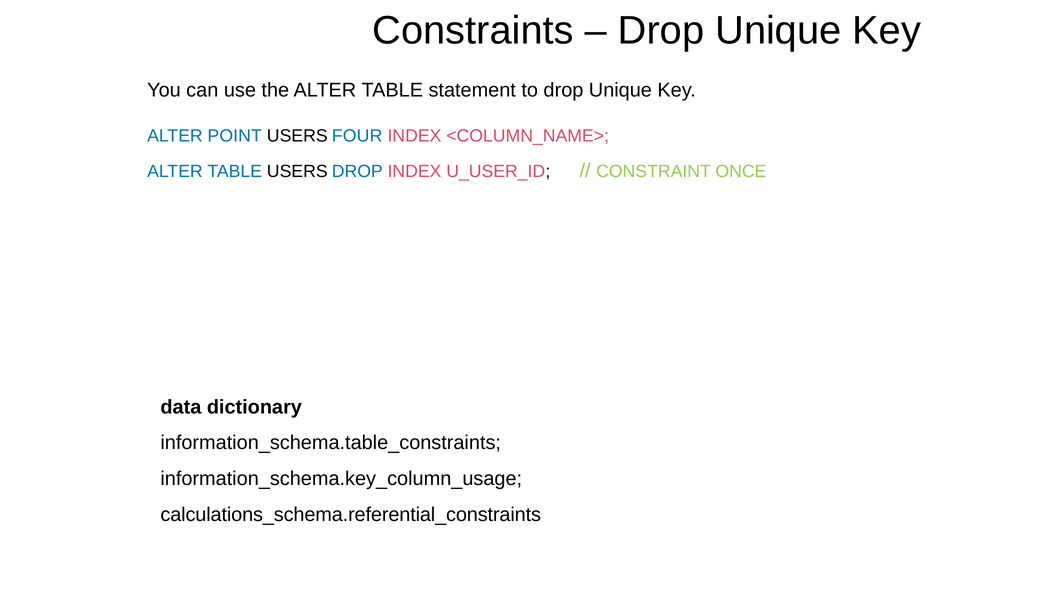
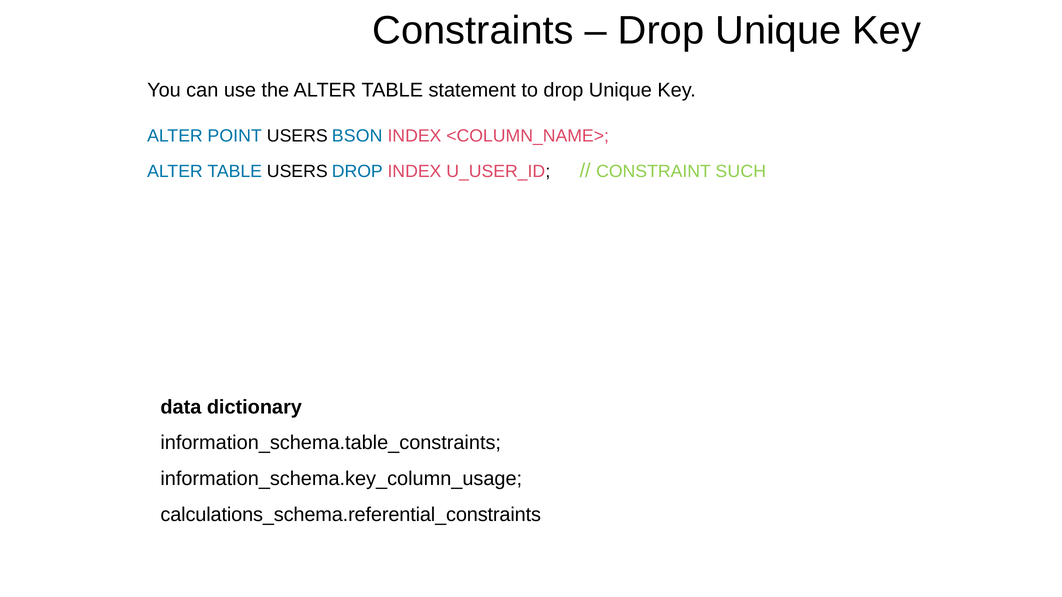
FOUR: FOUR -> BSON (357, 136)
ONCE: ONCE -> SUCH (741, 171)
